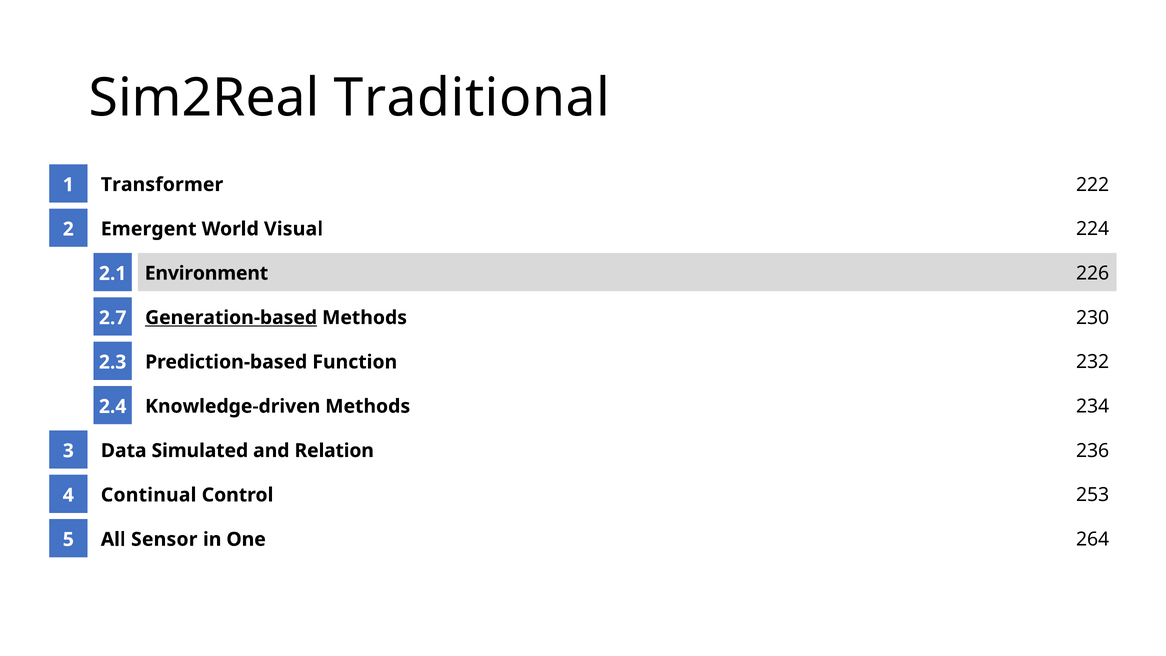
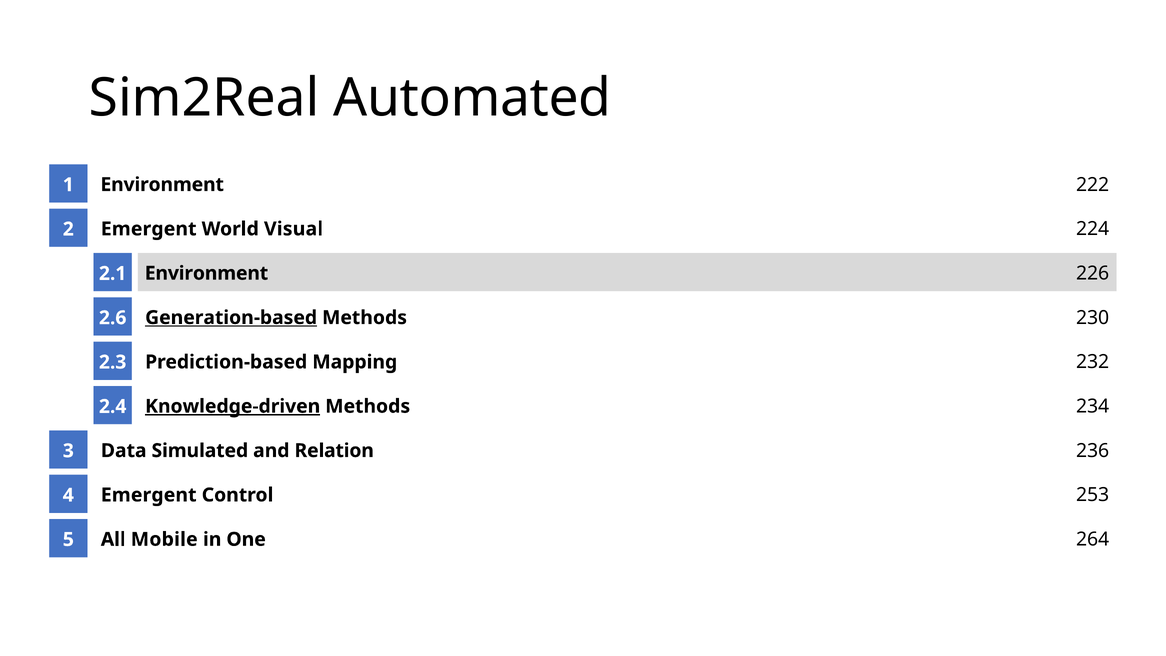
Traditional: Traditional -> Automated (472, 98)
Transformer: Transformer -> Environment (162, 185)
2.7: 2.7 -> 2.6 (113, 318)
Function: Function -> Mapping (355, 362)
Knowledge-driven underline: none -> present (233, 406)
Continual: Continual -> Emergent (149, 495)
Sensor: Sensor -> Mobile (164, 539)
